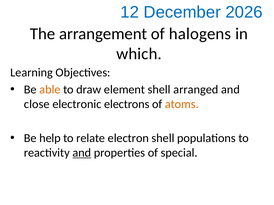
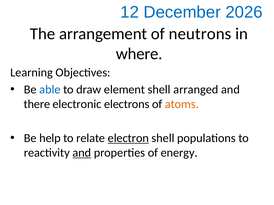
halogens: halogens -> neutrons (200, 34)
which: which -> where (139, 54)
able colour: orange -> blue (50, 90)
close: close -> there (37, 104)
electron underline: none -> present (128, 138)
special: special -> energy (179, 153)
